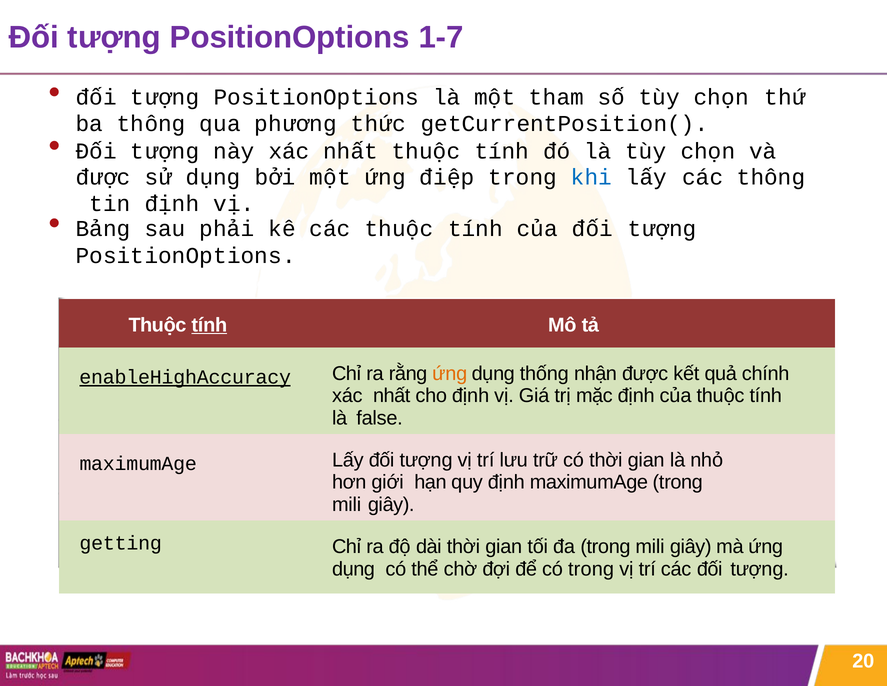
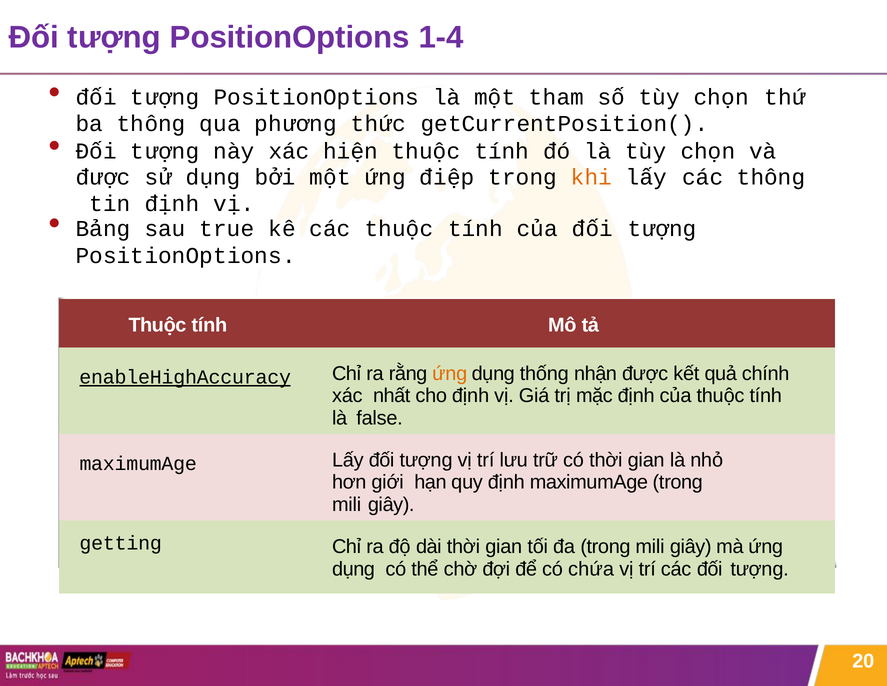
1-7: 1-7 -> 1-4 (441, 38)
này xác nhất: nhất -> hiện (351, 151)
khi colour: blue -> orange (592, 177)
phải: phải -> true (227, 229)
tính underline: present -> none (209, 325)
có trong: trong -> chứa (591, 569)
